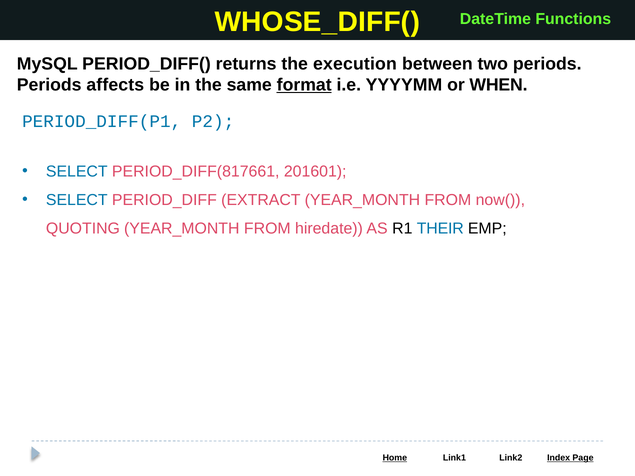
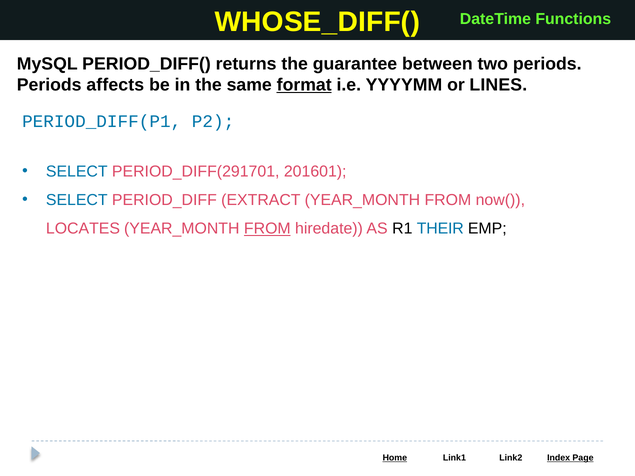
execution: execution -> guarantee (355, 64)
WHEN: WHEN -> LINES (498, 85)
PERIOD_DIFF(817661: PERIOD_DIFF(817661 -> PERIOD_DIFF(291701 (196, 171)
QUOTING: QUOTING -> LOCATES (83, 229)
FROM underline: none -> present (267, 229)
